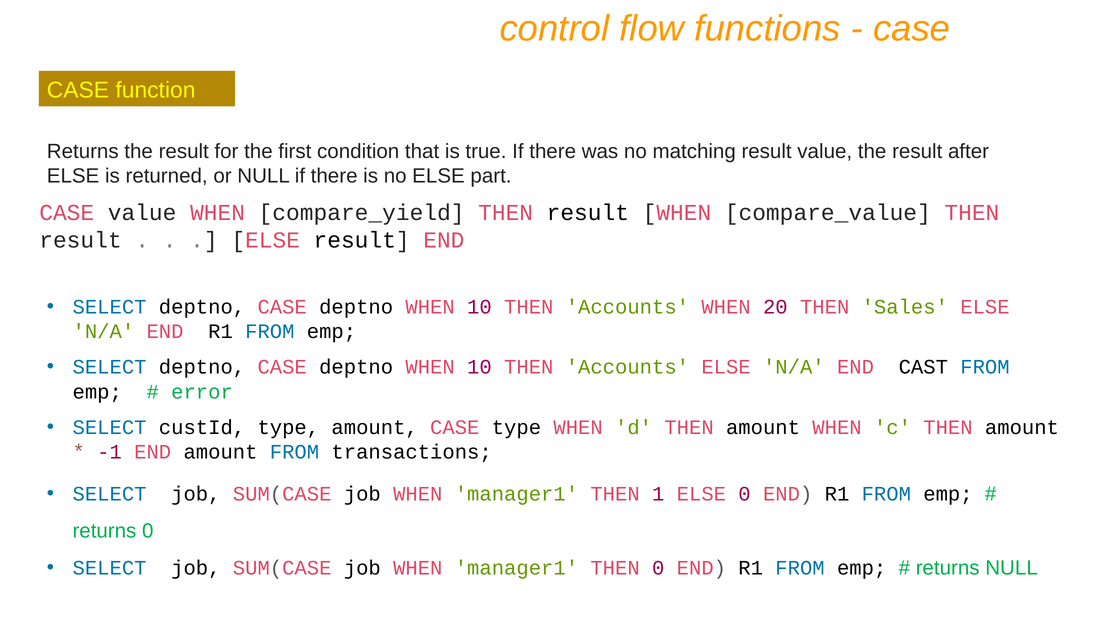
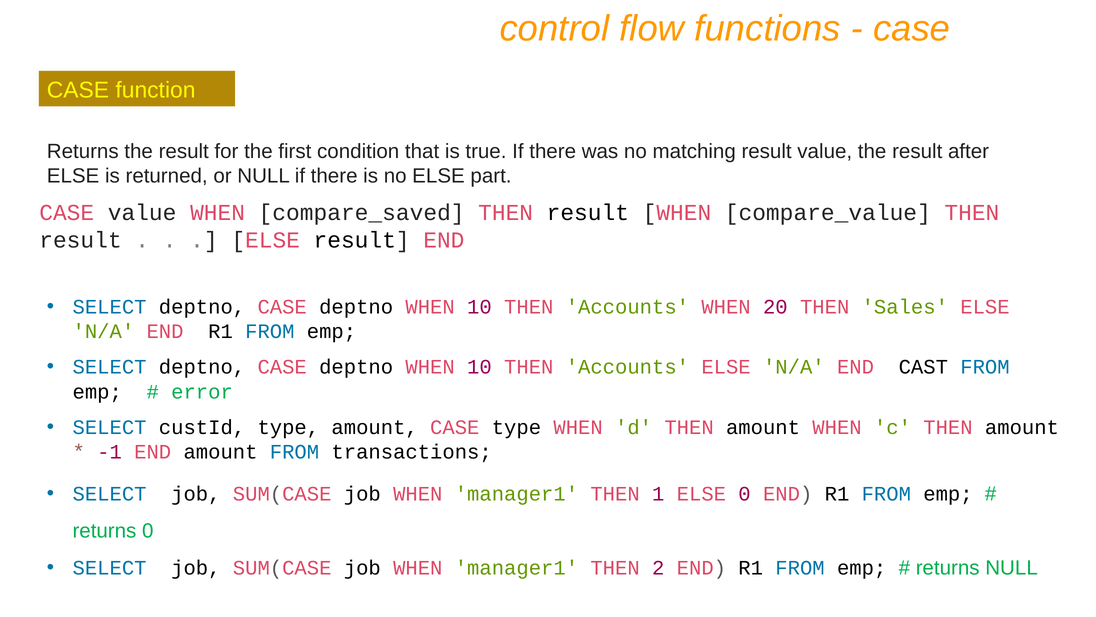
compare_yield: compare_yield -> compare_saved (362, 212)
THEN 0: 0 -> 2 (658, 568)
